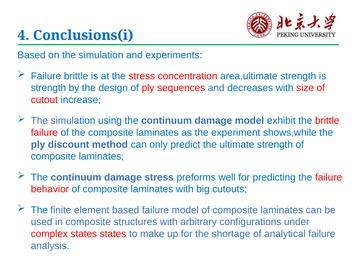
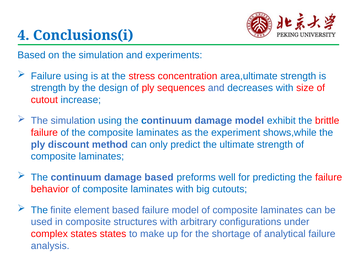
Failure brittle: brittle -> using (76, 76)
damage stress: stress -> based (159, 177)
